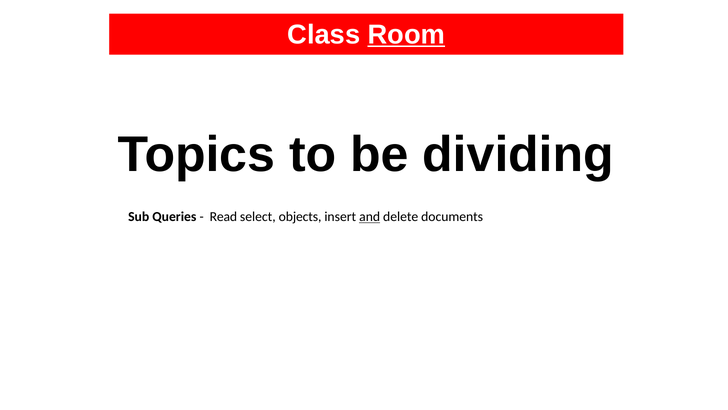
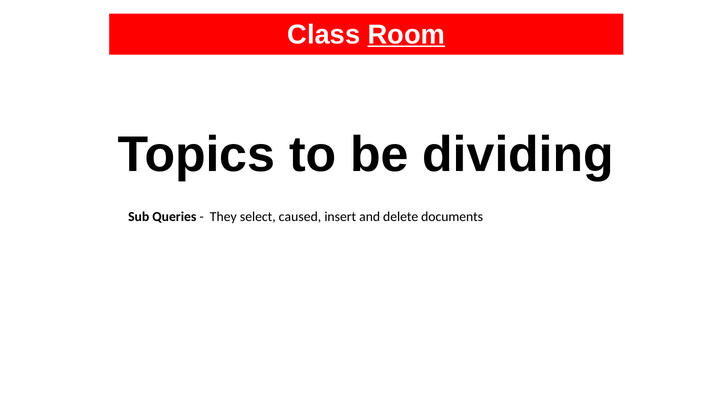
Read: Read -> They (223, 217)
objects: objects -> caused (300, 217)
and underline: present -> none (370, 217)
